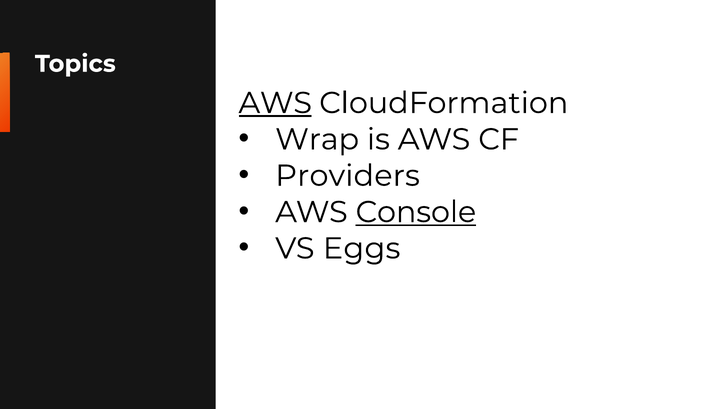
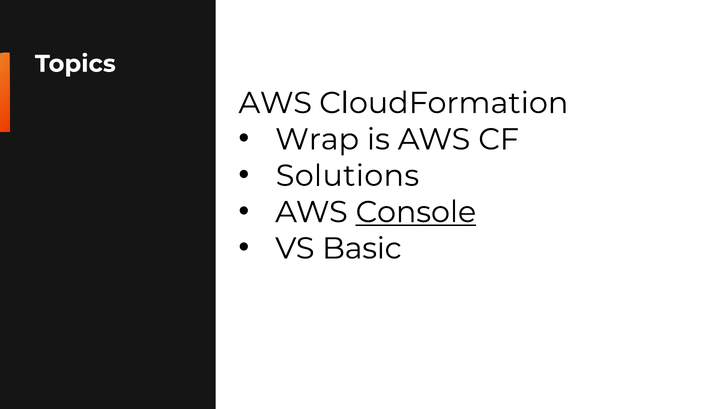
AWS underline: present -> none (275, 103)
Providers: Providers -> Solutions (347, 176)
Eggs: Eggs -> Basic (362, 249)
